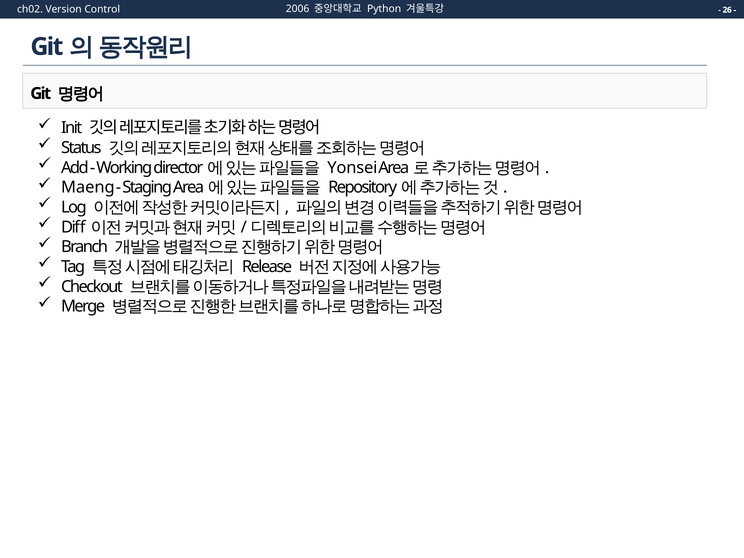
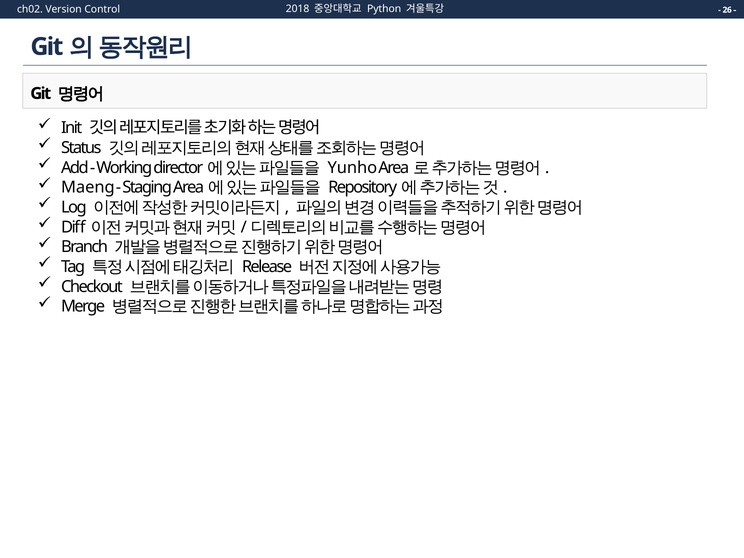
2006: 2006 -> 2018 (298, 9)
Yonsei: Yonsei -> Yunho (352, 168)
